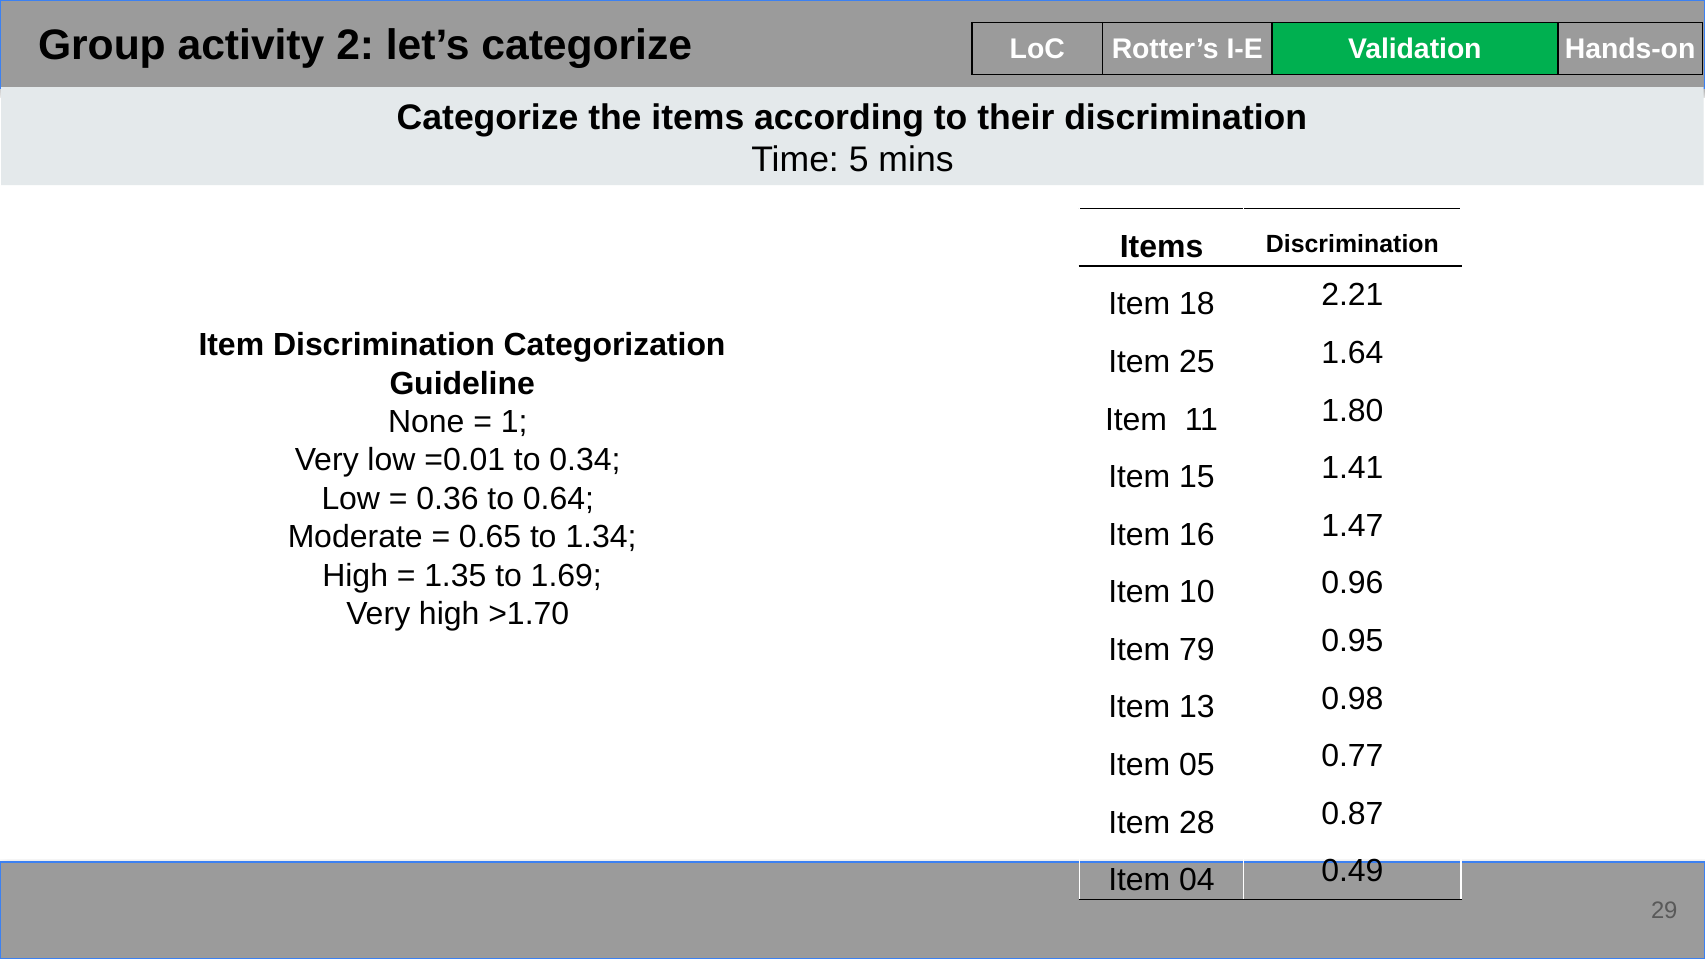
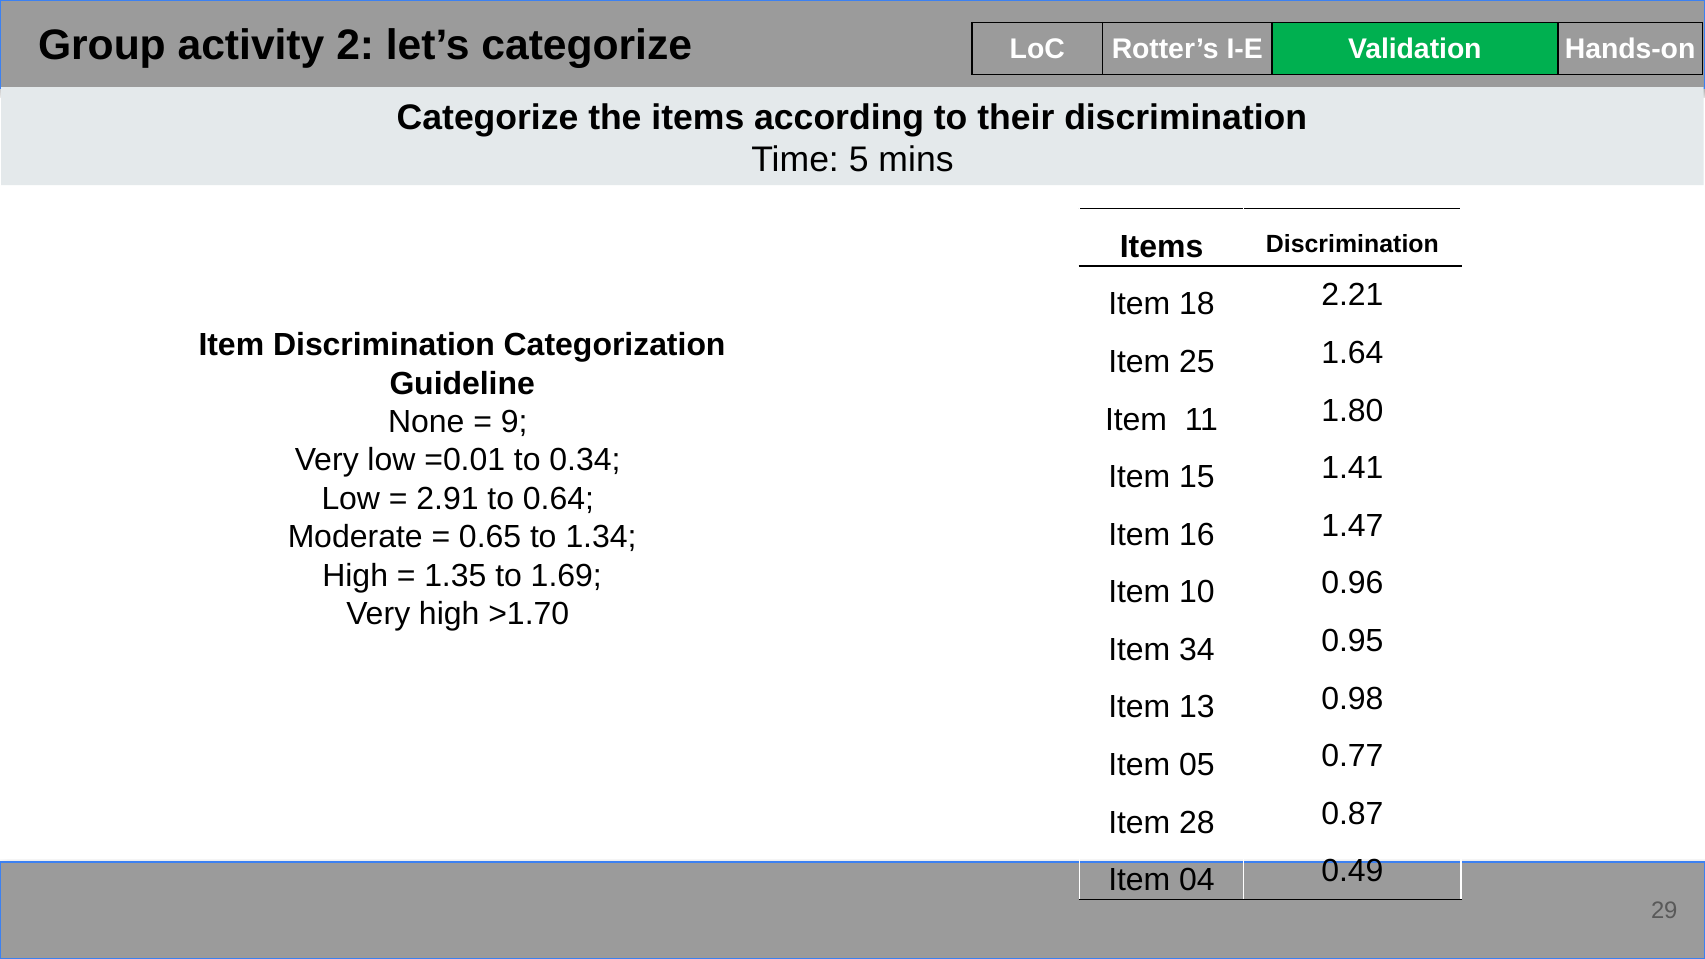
1: 1 -> 9 (514, 422)
0.36: 0.36 -> 2.91 (448, 499)
79: 79 -> 34 (1197, 650)
